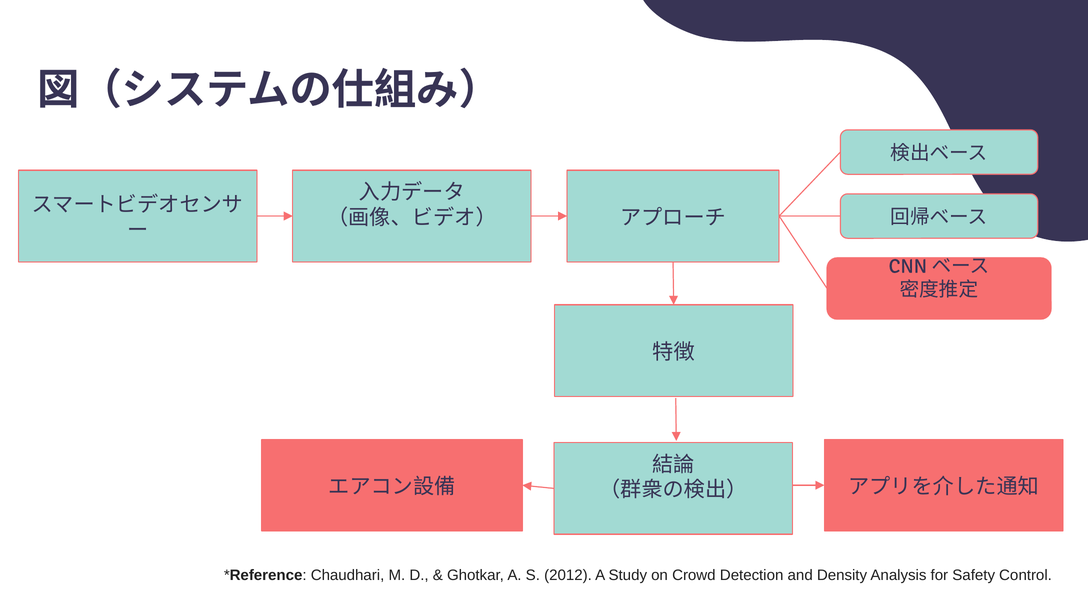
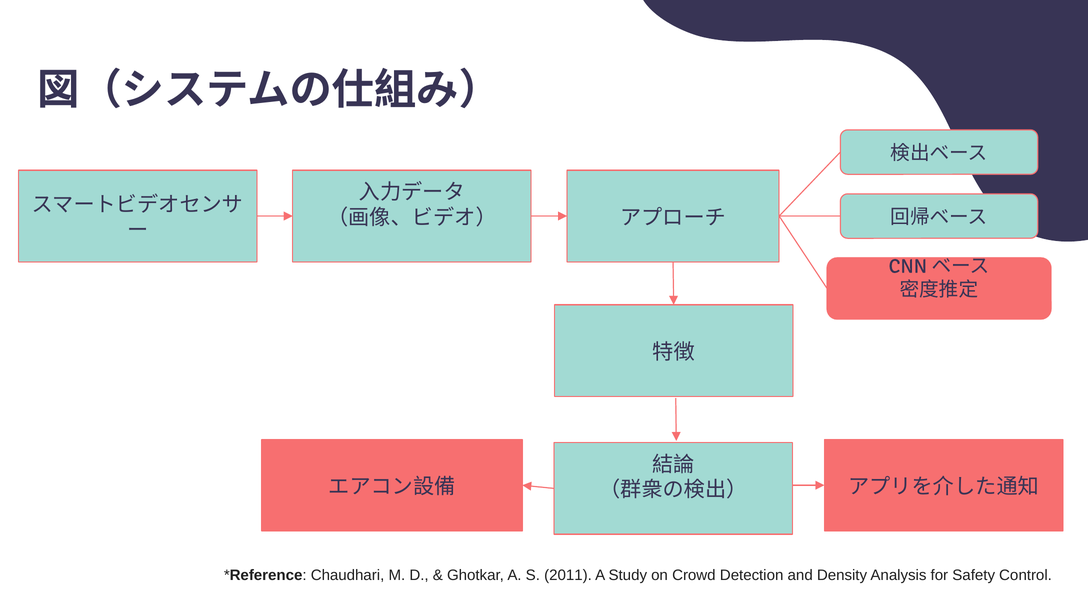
2012: 2012 -> 2011 (568, 575)
